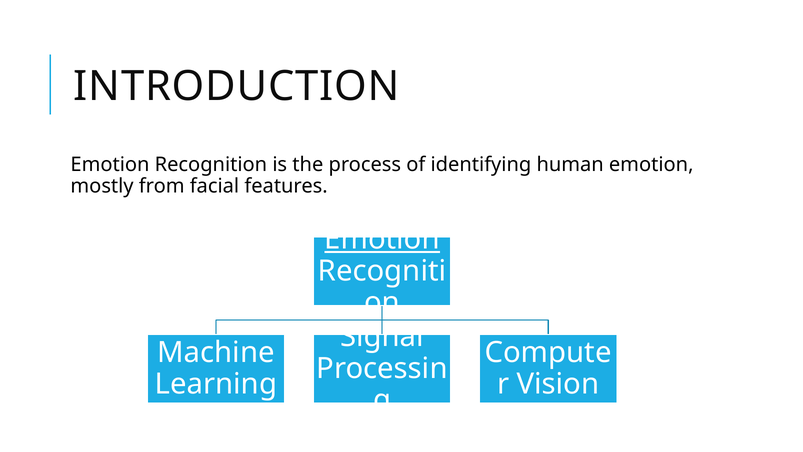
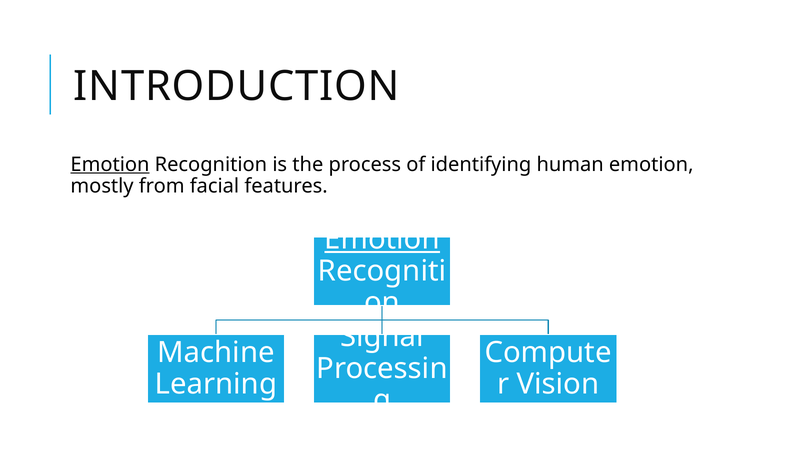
Emotion underline: none -> present (110, 164)
